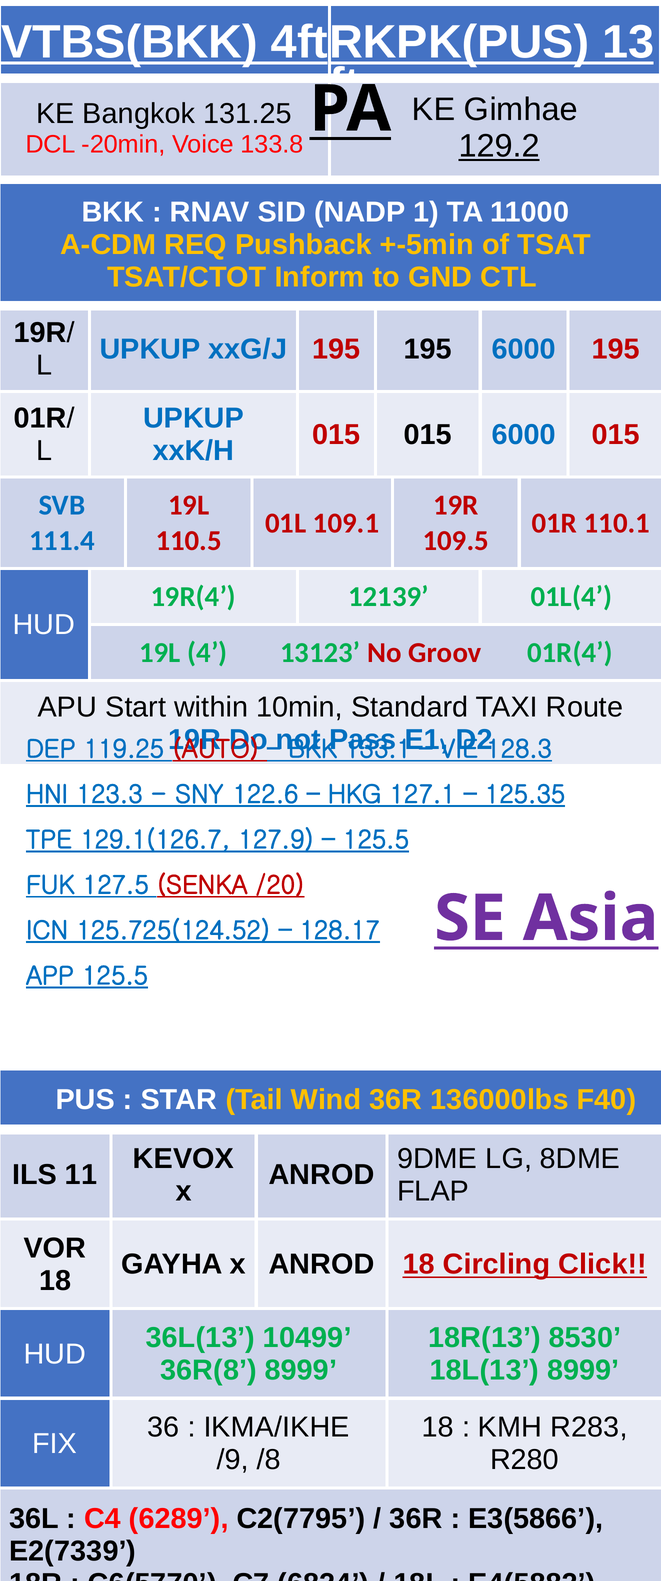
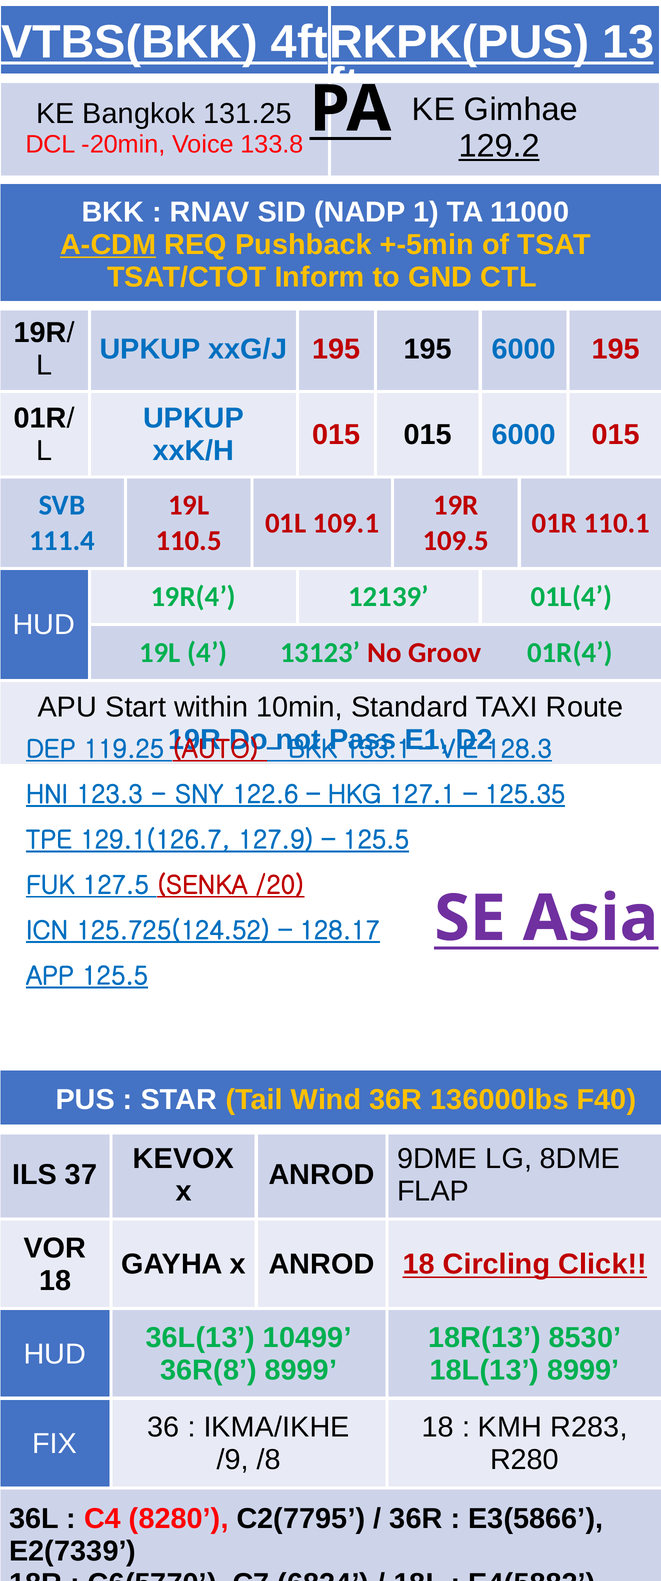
A-CDM underline: none -> present (108, 245)
11: 11 -> 37 (81, 1175)
6289: 6289 -> 8280 (179, 1520)
